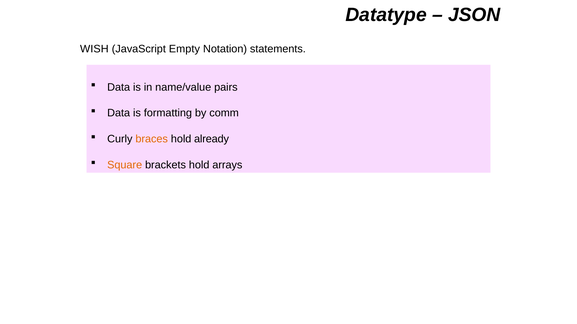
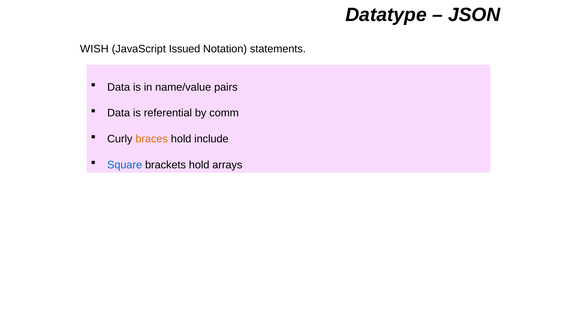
Empty: Empty -> Issued (185, 49)
formatting: formatting -> referential (168, 113)
already: already -> include (211, 139)
Square colour: orange -> blue (125, 165)
